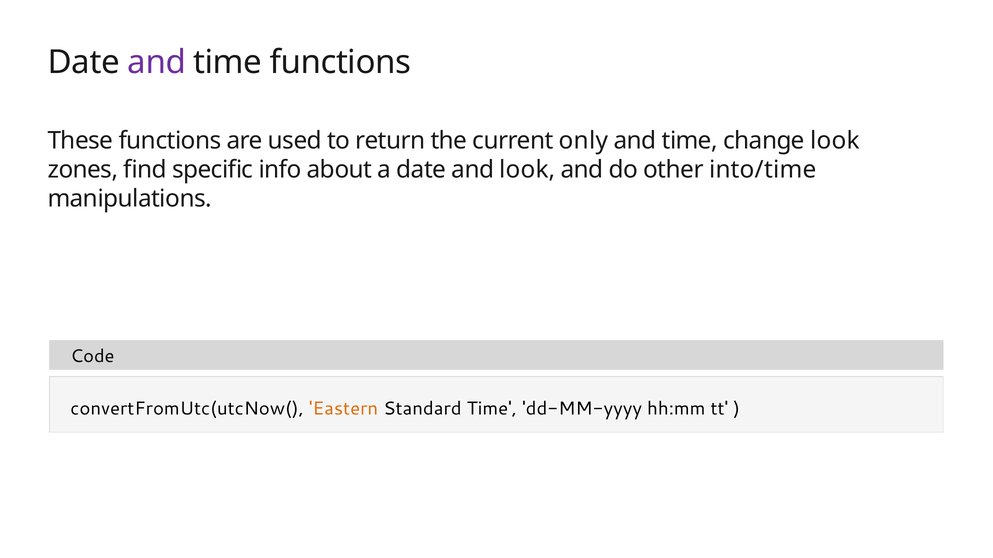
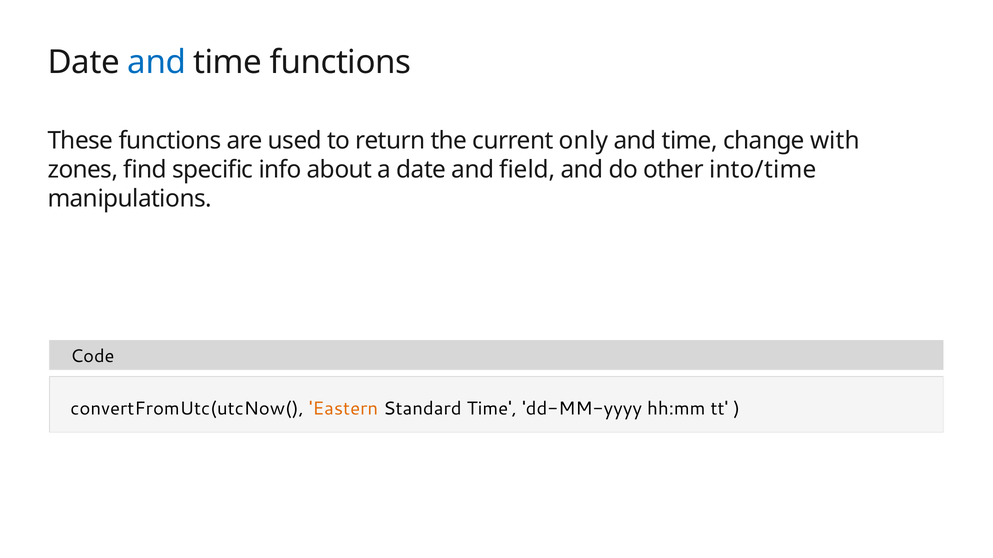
and colour: purple -> blue (157, 62)
change look: look -> with (835, 141)
and look: look -> field (527, 170)
